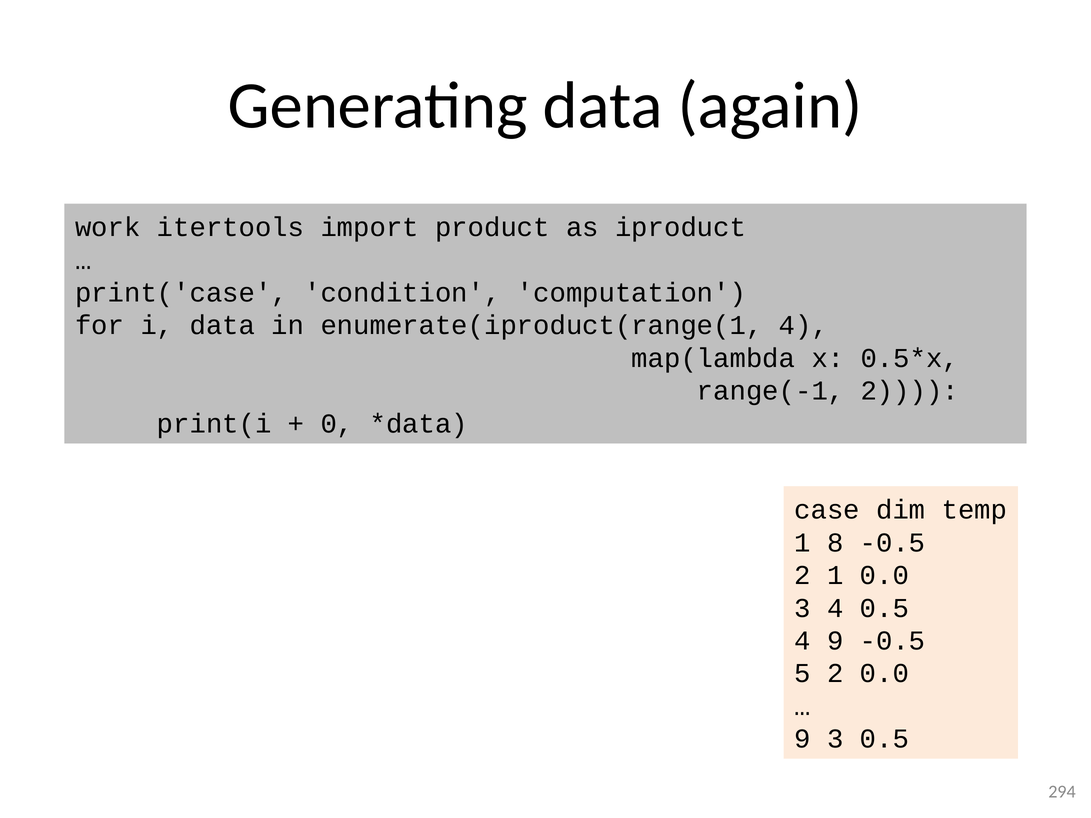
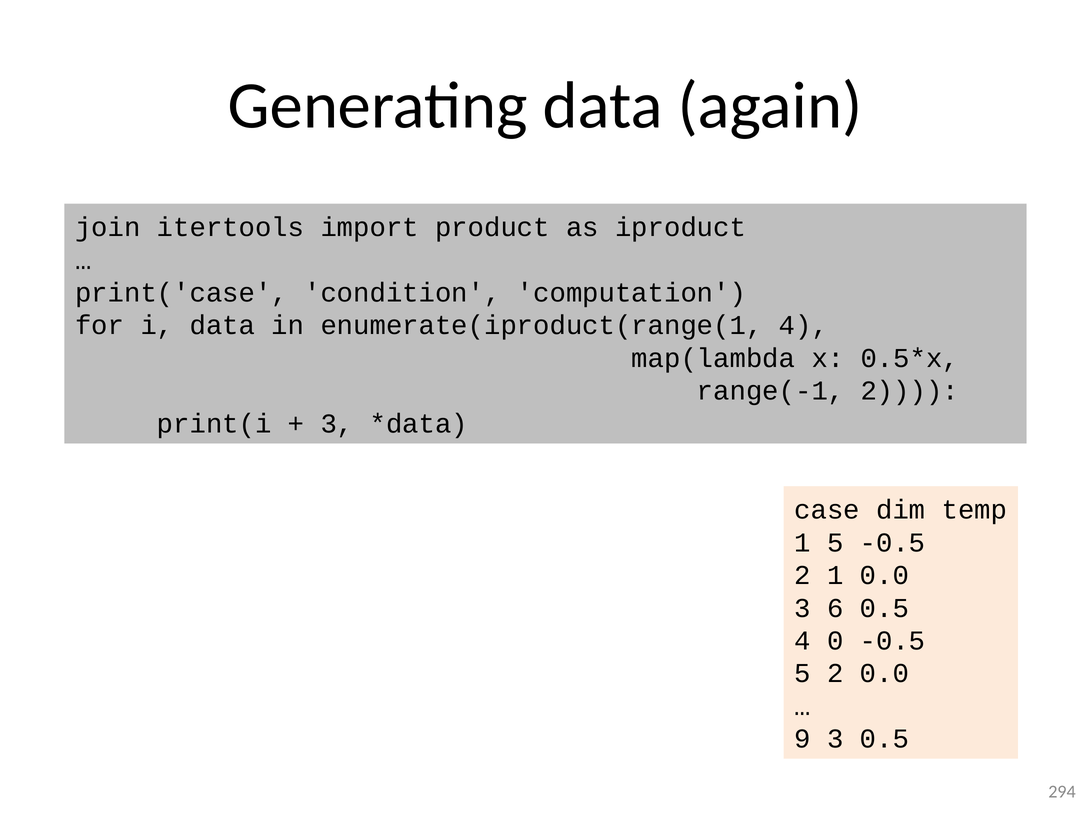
work: work -> join (108, 227)
0: 0 -> 3 (337, 424)
1 8: 8 -> 5 (835, 543)
3 4: 4 -> 6 (835, 608)
4 9: 9 -> 0 (835, 641)
